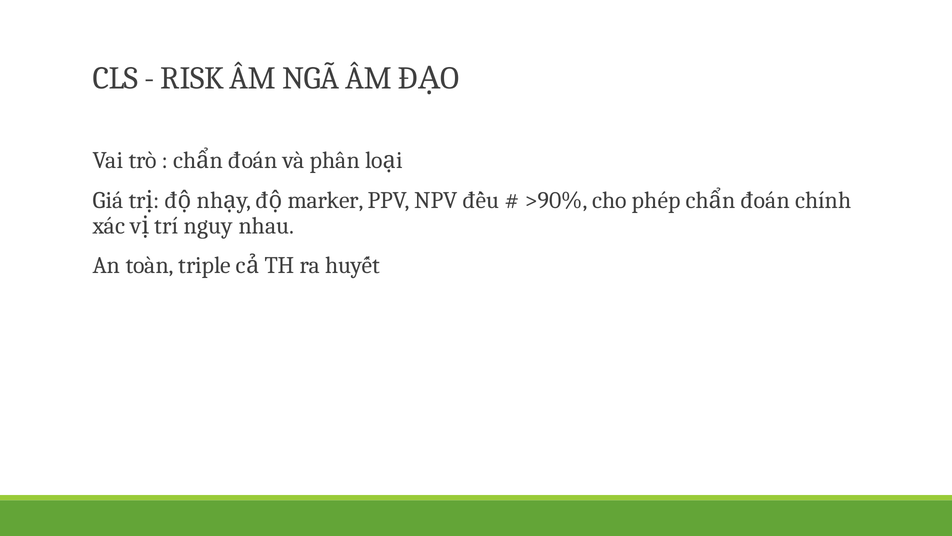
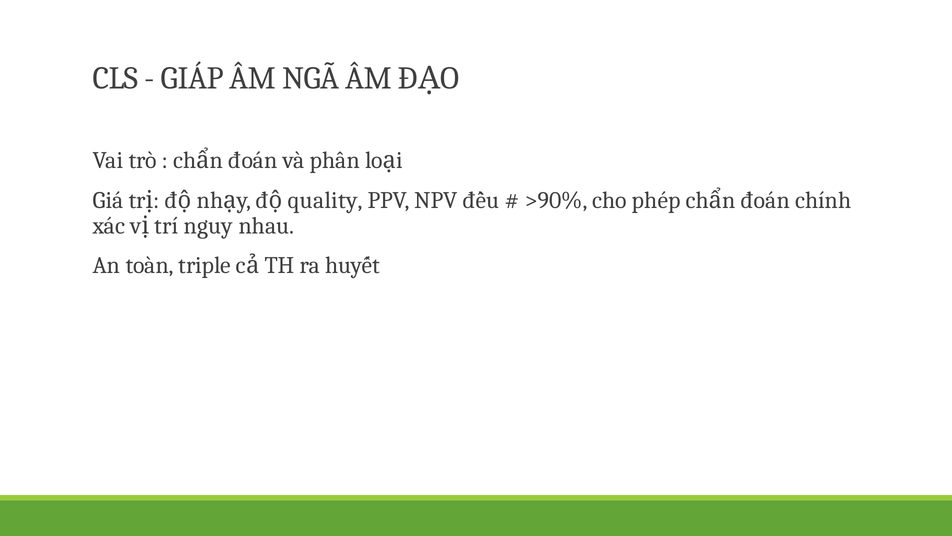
RISK: RISK -> GIÁP (192, 78)
marker: marker -> quality (325, 200)
